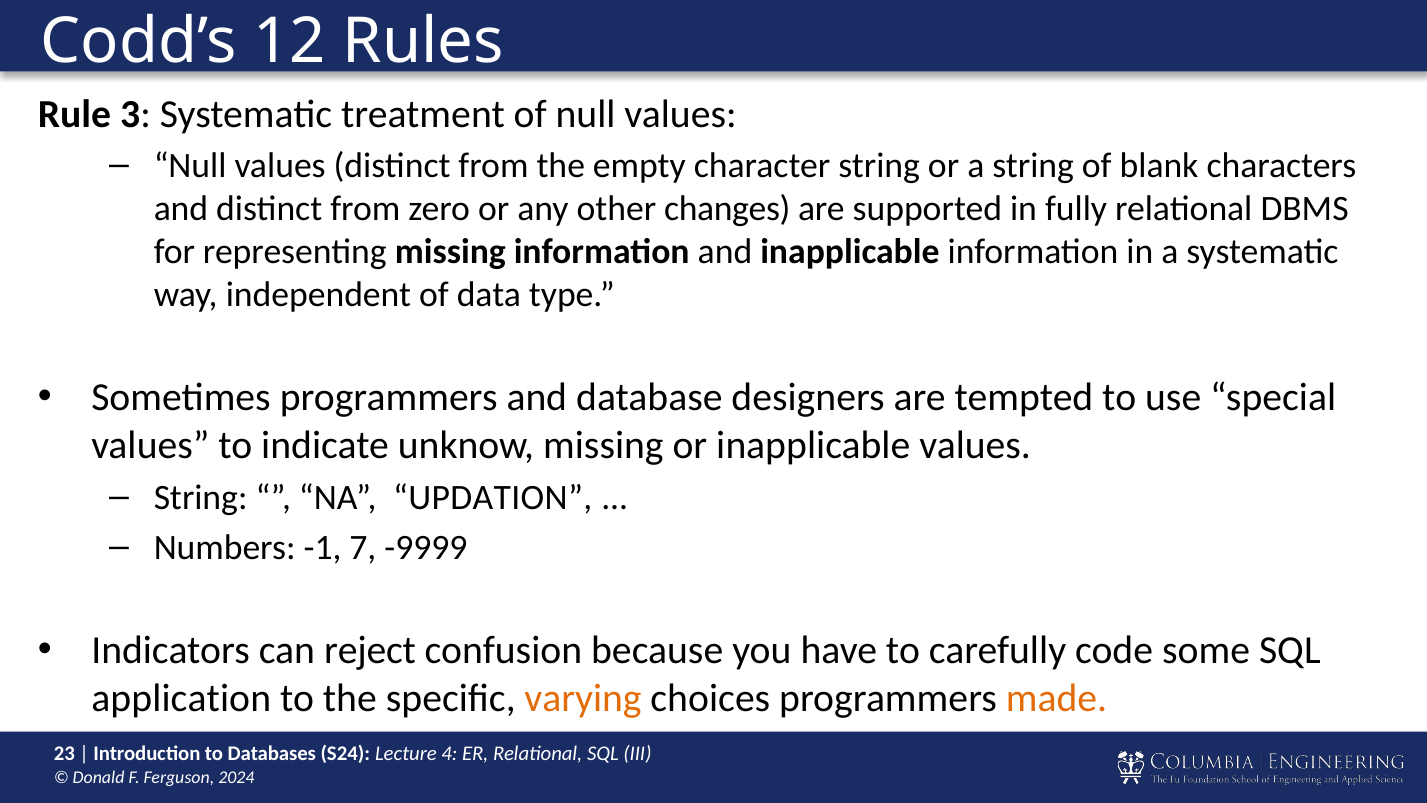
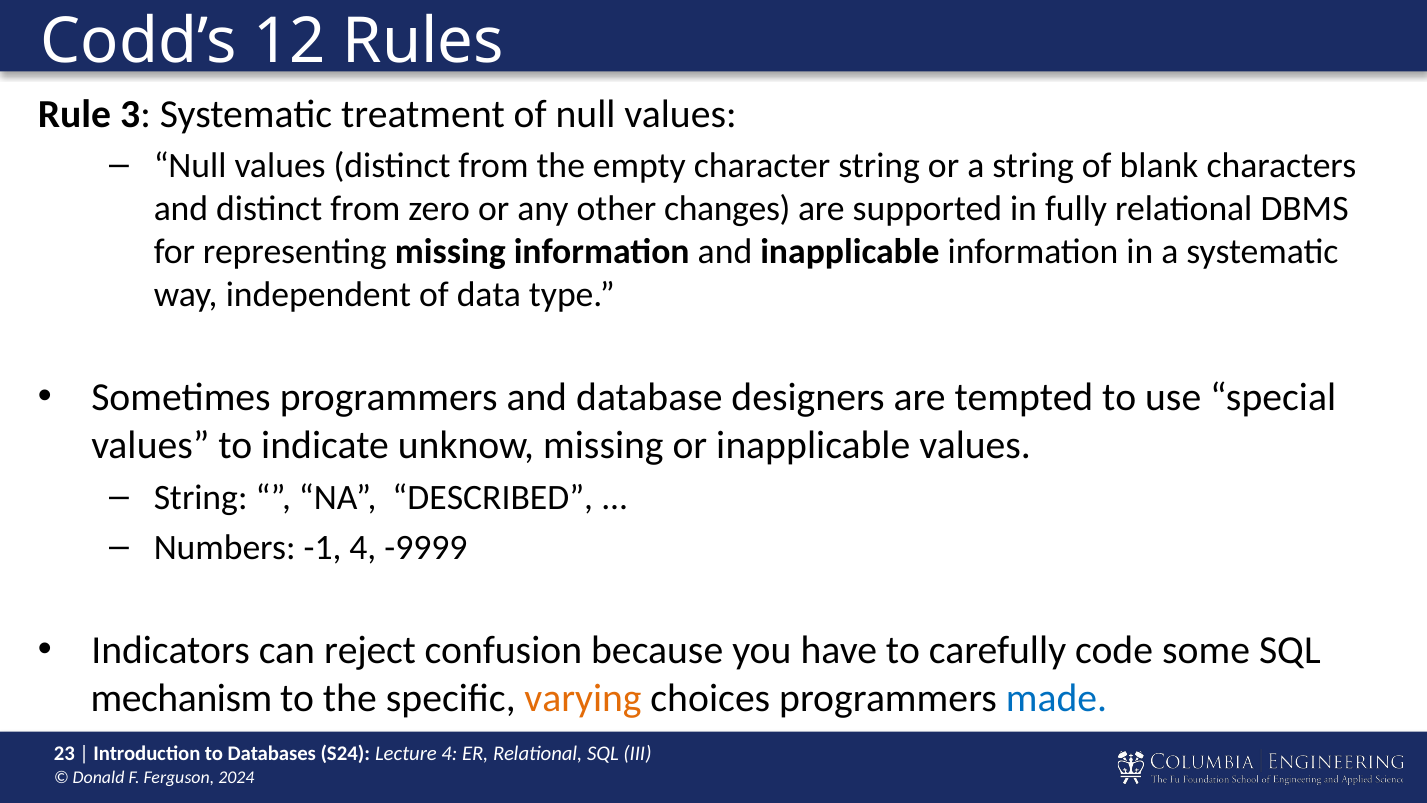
UPDATION: UPDATION -> DESCRIBED (493, 497)
-1 7: 7 -> 4 (363, 547)
application: application -> mechanism (181, 698)
made colour: orange -> blue (1056, 698)
